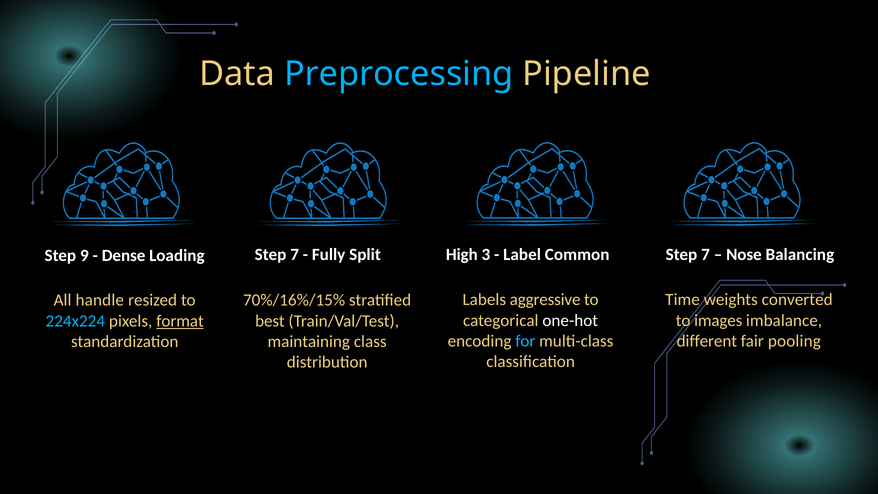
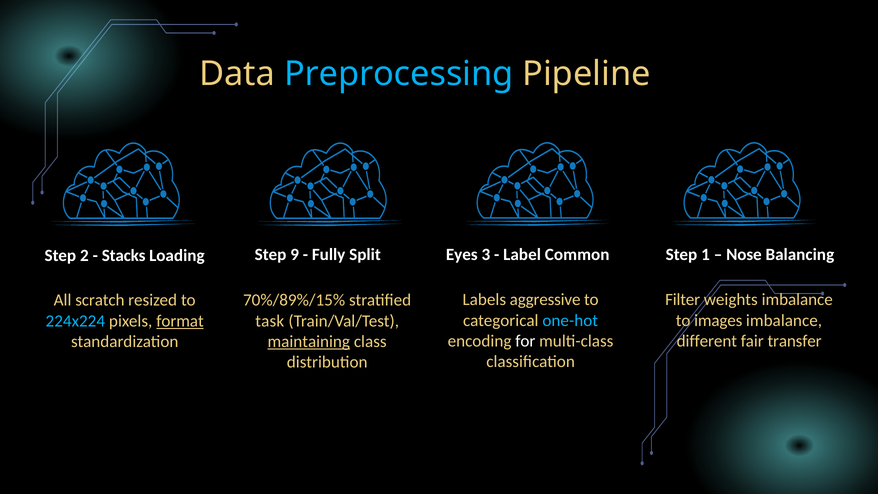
7: 7 -> 1 (706, 254)
9: 9 -> 2 (84, 256)
Dense: Dense -> Stacks (124, 256)
Loading Step 7: 7 -> 9 (295, 254)
High: High -> Eyes (462, 254)
Time: Time -> Filter (683, 300)
weights converted: converted -> imbalance (797, 300)
handle: handle -> scratch (100, 300)
70%/16%/15%: 70%/16%/15% -> 70%/89%/15% (294, 300)
one-hot colour: white -> light blue (570, 320)
best: best -> task (270, 321)
for colour: light blue -> white (525, 341)
pooling: pooling -> transfer (795, 341)
maintaining underline: none -> present (309, 341)
